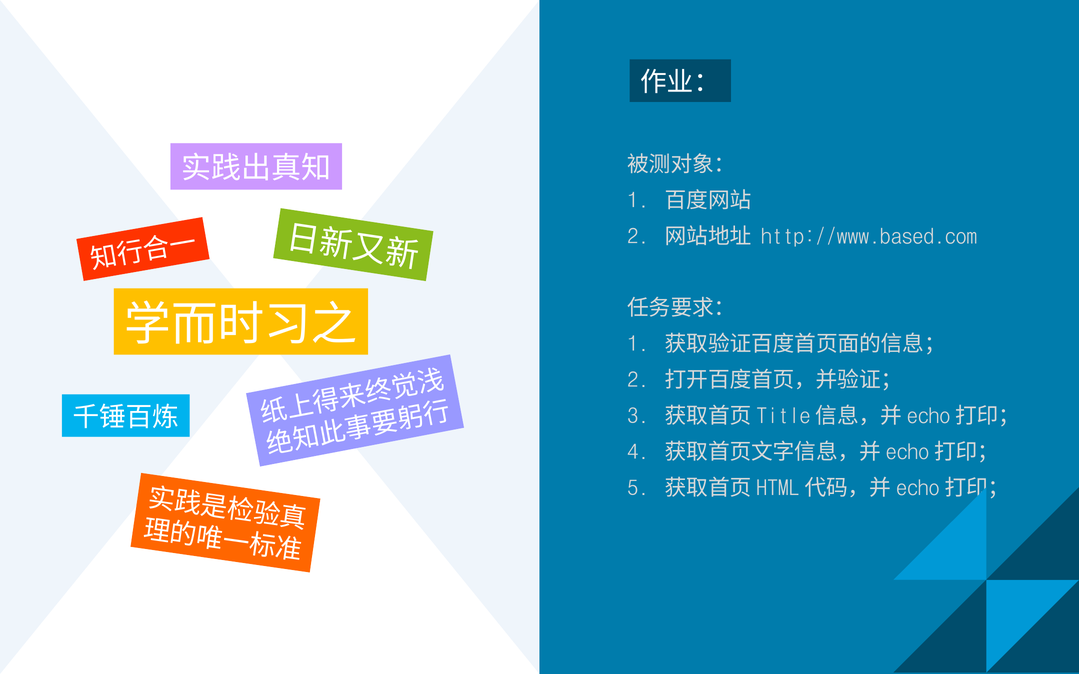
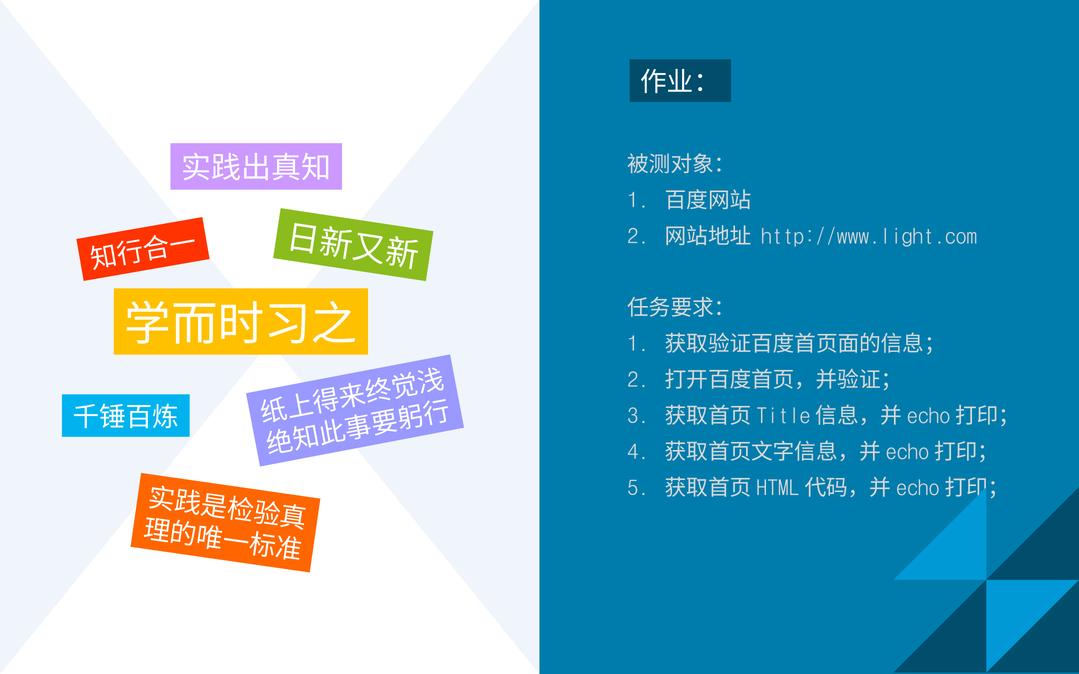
http://www.based.com: http://www.based.com -> http://www.light.com (869, 237)
